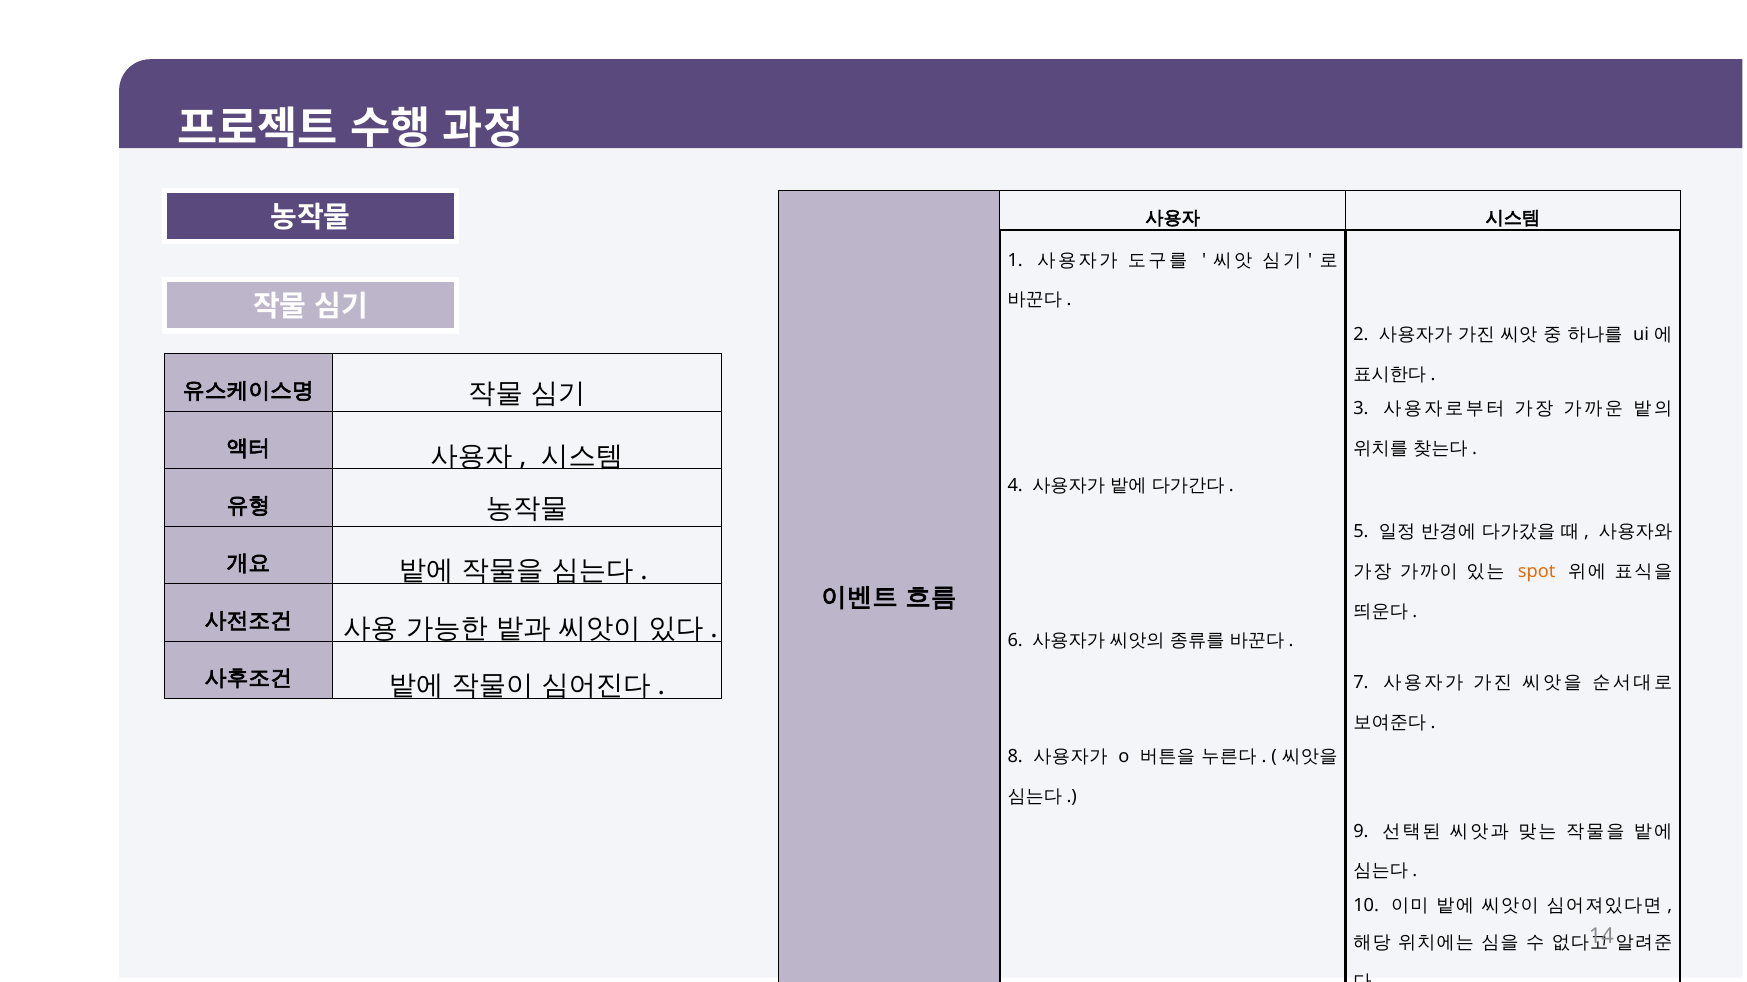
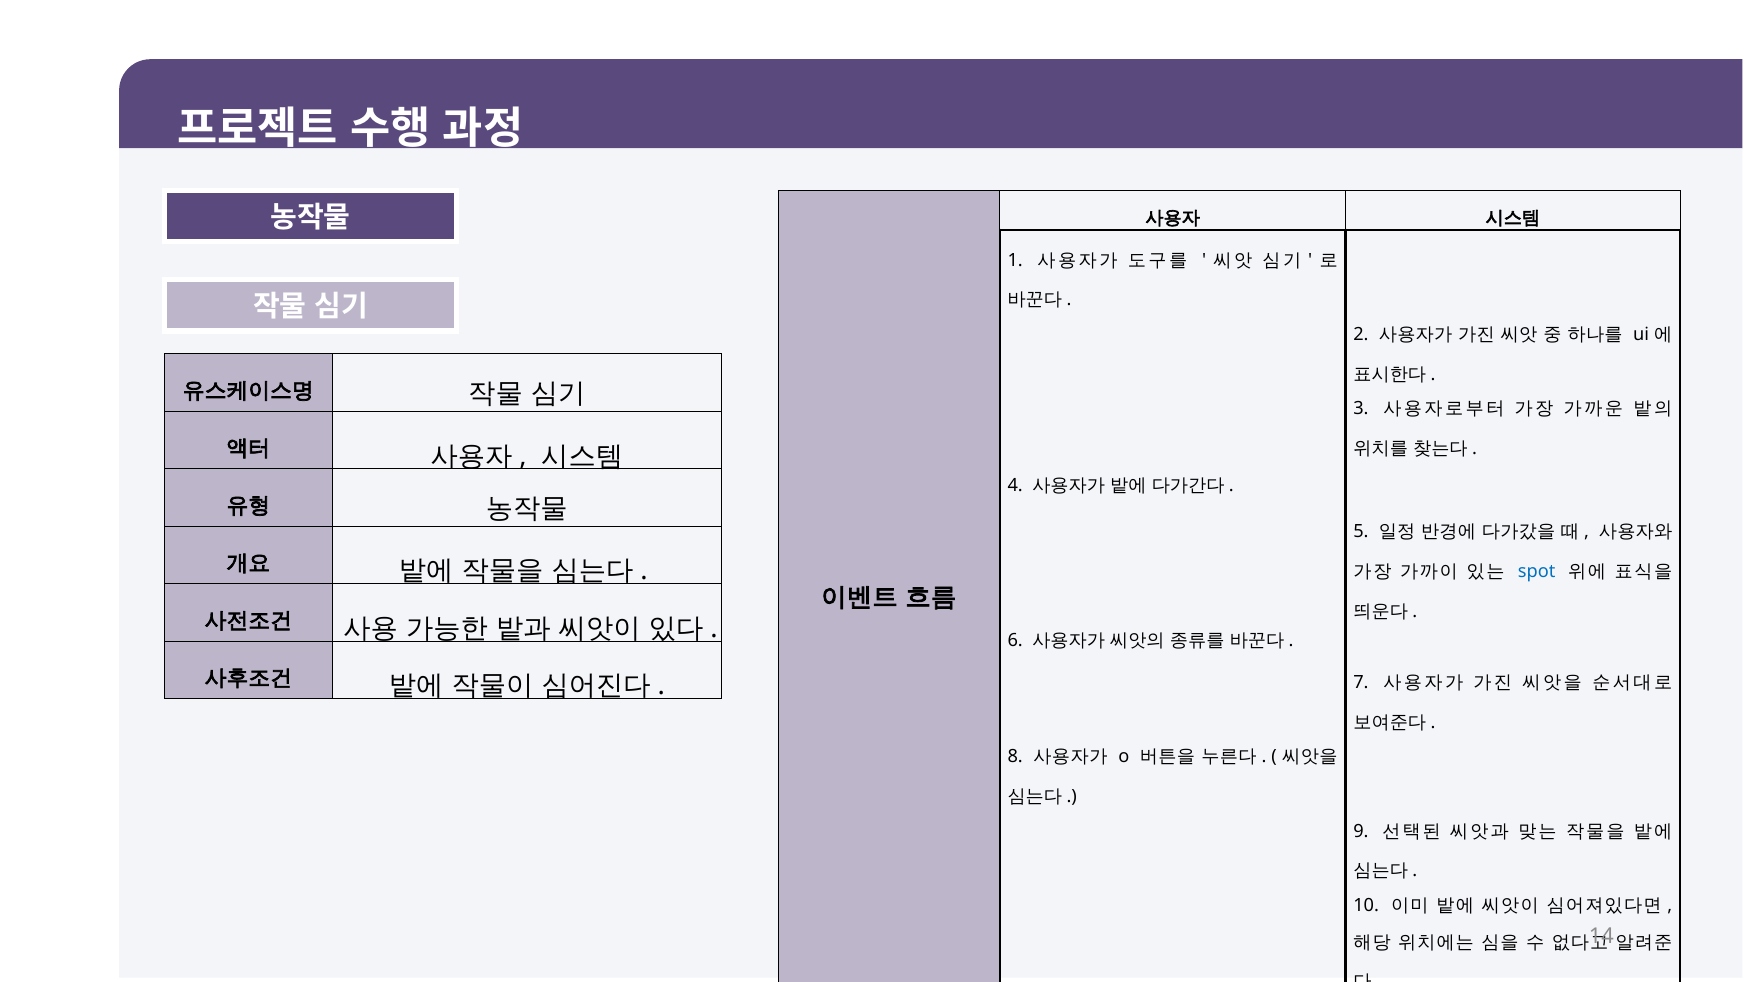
spot colour: orange -> blue (1537, 572)
